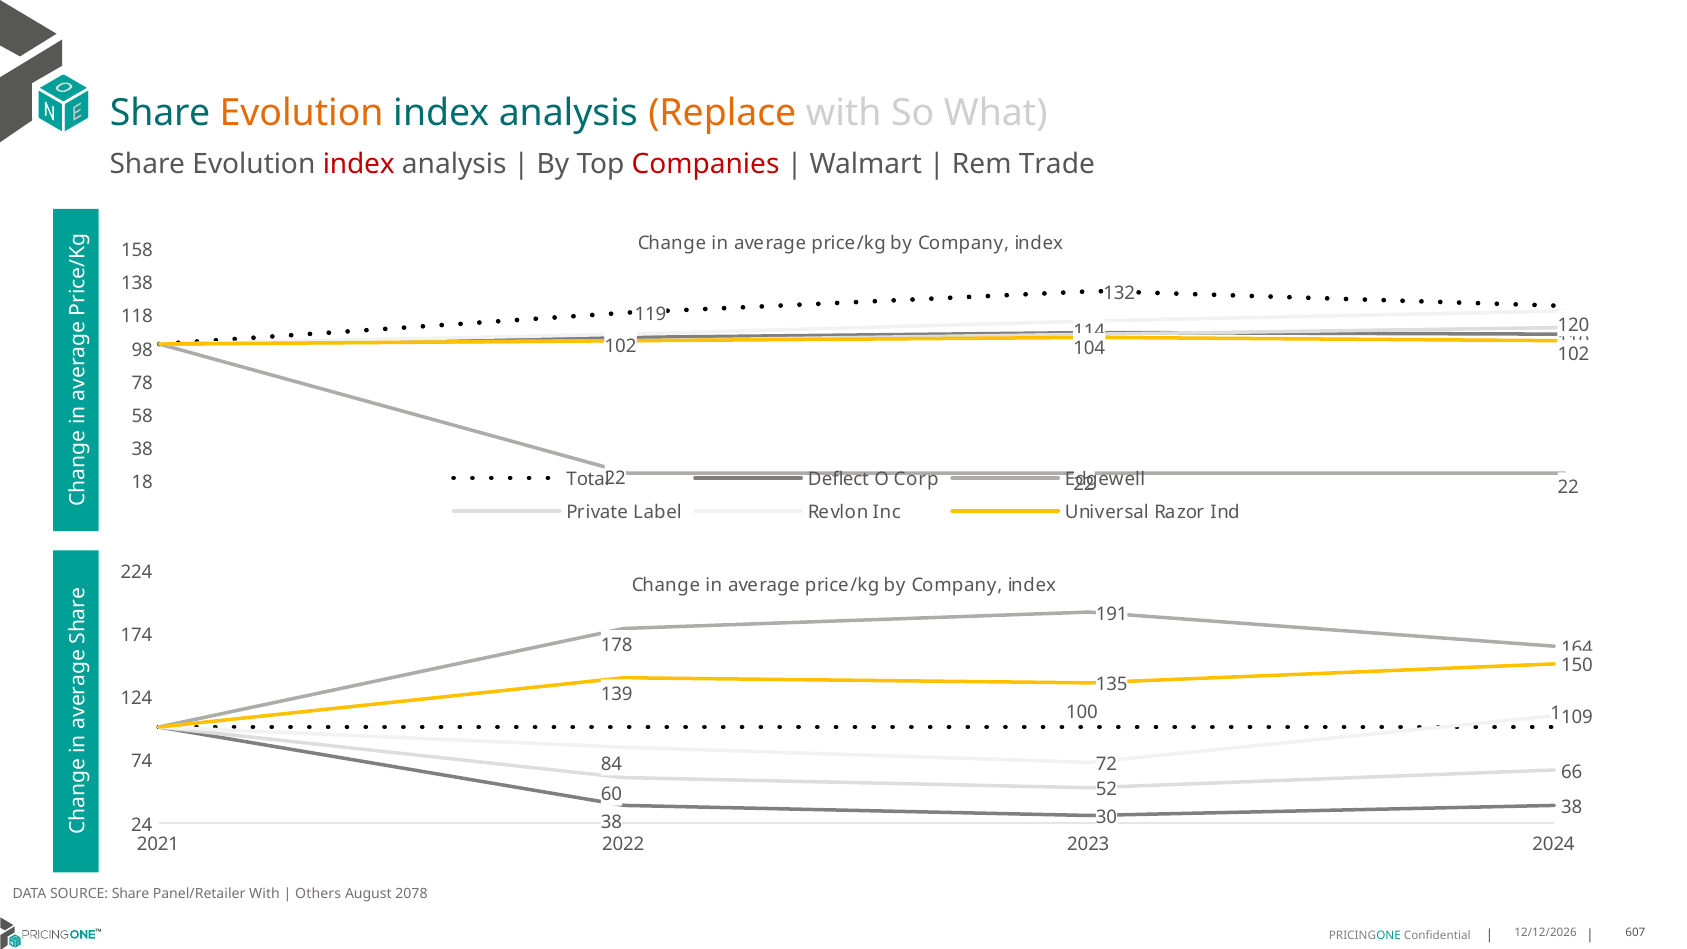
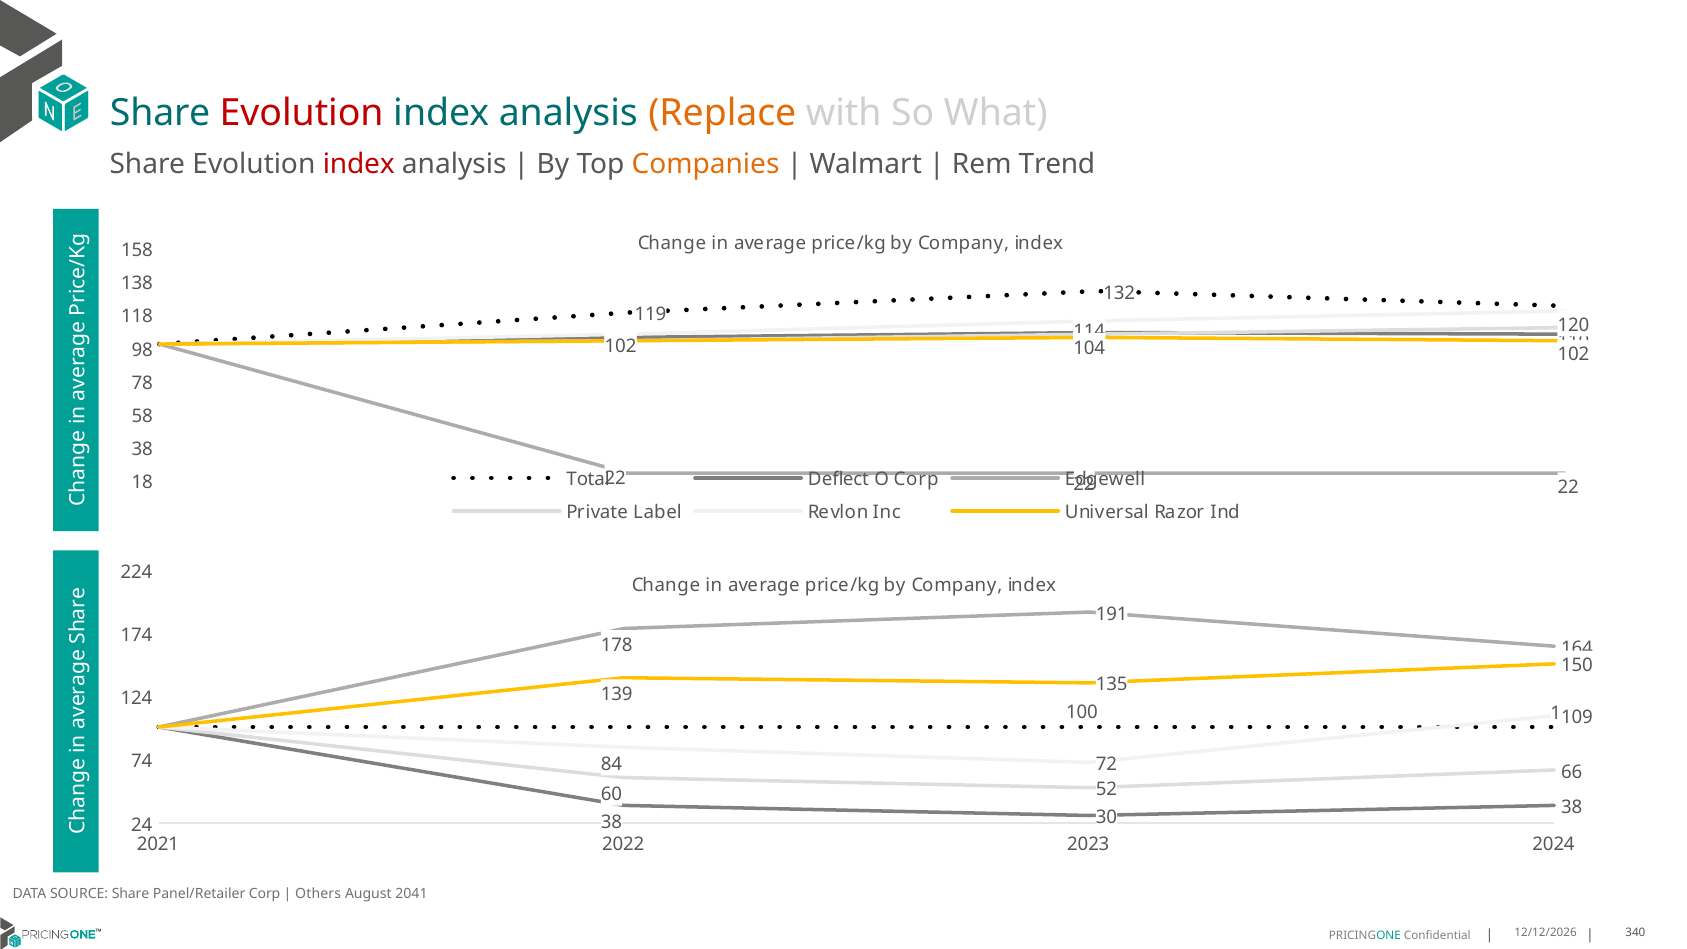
Evolution colour: orange -> red (302, 113)
Companies colour: red -> orange (706, 164)
Trade: Trade -> Trend (1057, 164)
Panel/Retailer With: With -> Corp (265, 894)
2078: 2078 -> 2041 (411, 894)
607: 607 -> 340 (1635, 933)
